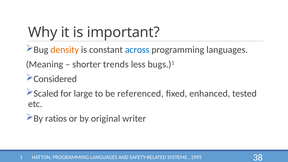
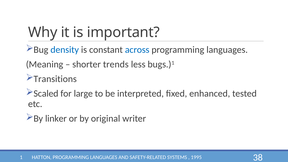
density colour: orange -> blue (65, 50)
Considered: Considered -> Transitions (55, 79)
referenced: referenced -> interpreted (140, 94)
ratios: ratios -> linker (56, 118)
